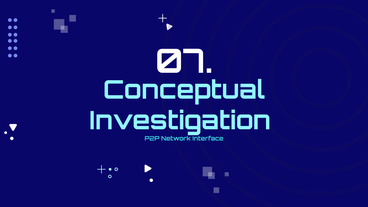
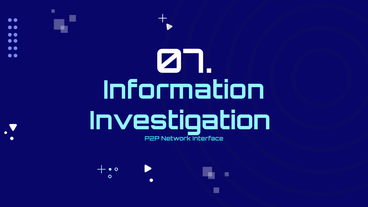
Conceptual: Conceptual -> Information (184, 90)
